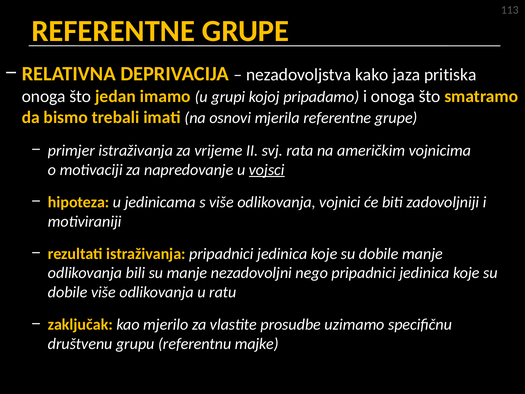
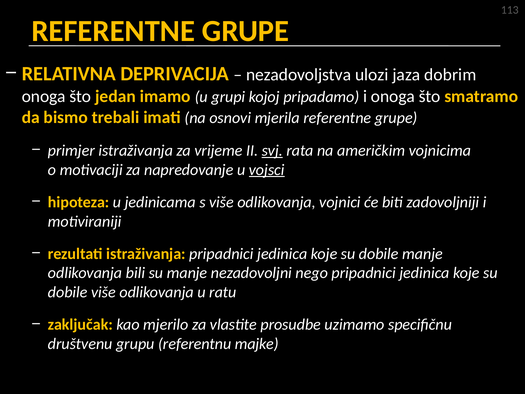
kako: kako -> ulozi (372, 75)
pritiska: pritiska -> dobrim (450, 75)
svj underline: none -> present (272, 150)
